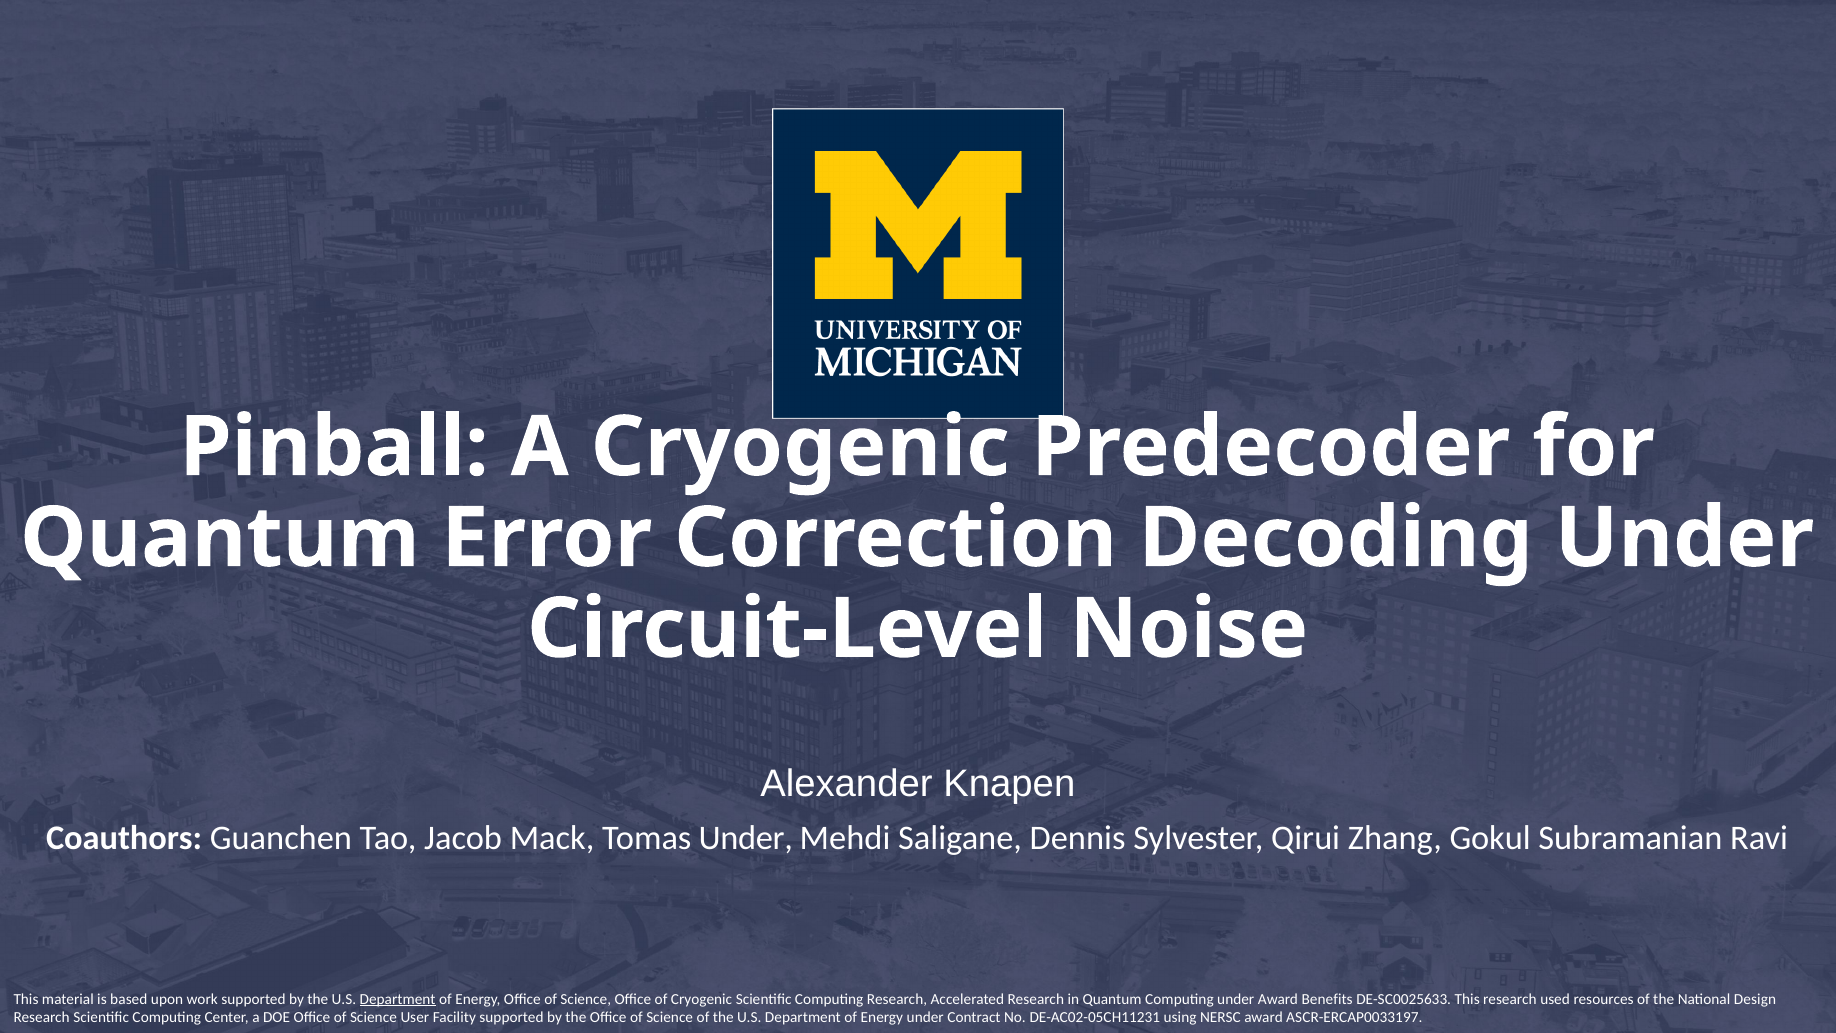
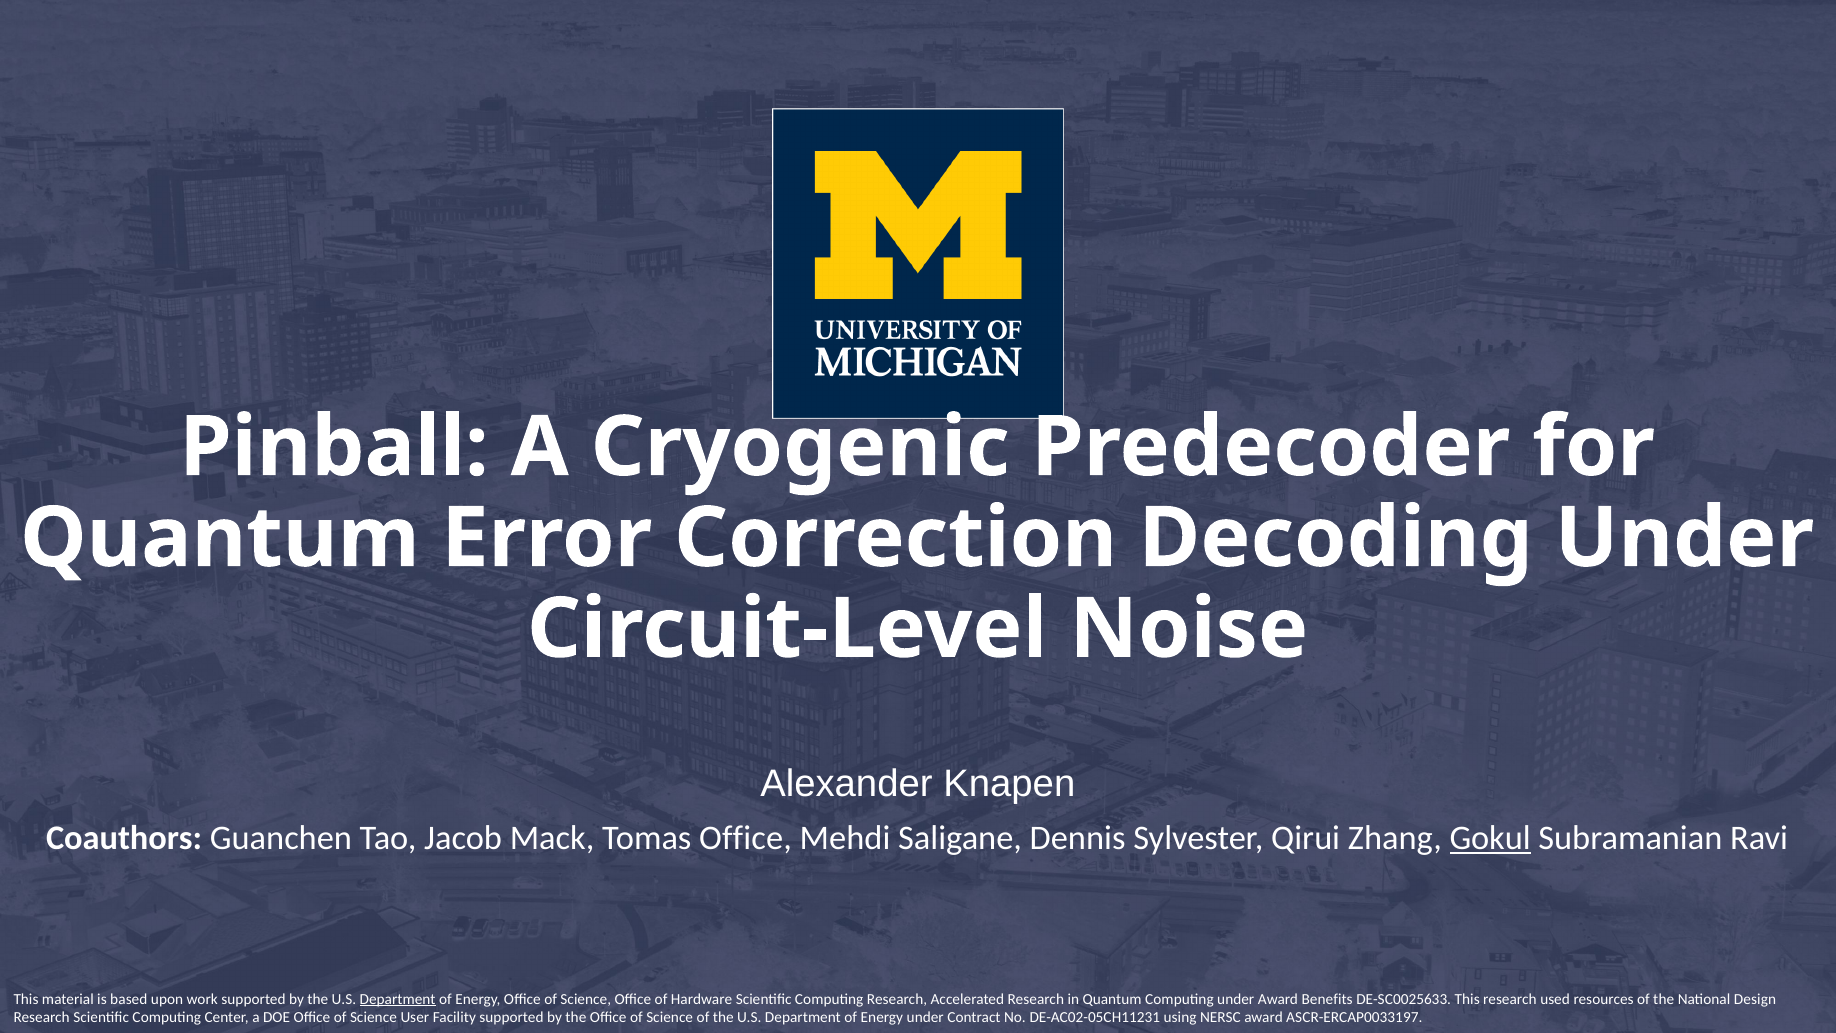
Tomas Under: Under -> Office (746, 838)
Gokul underline: none -> present (1490, 838)
of Cryogenic: Cryogenic -> Hardware (702, 999)
